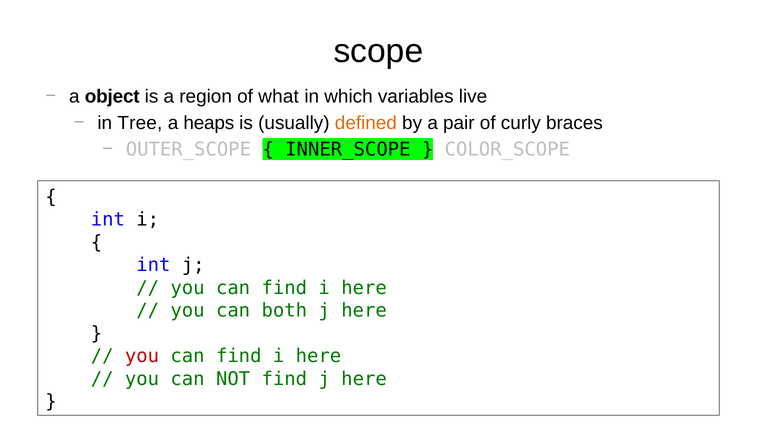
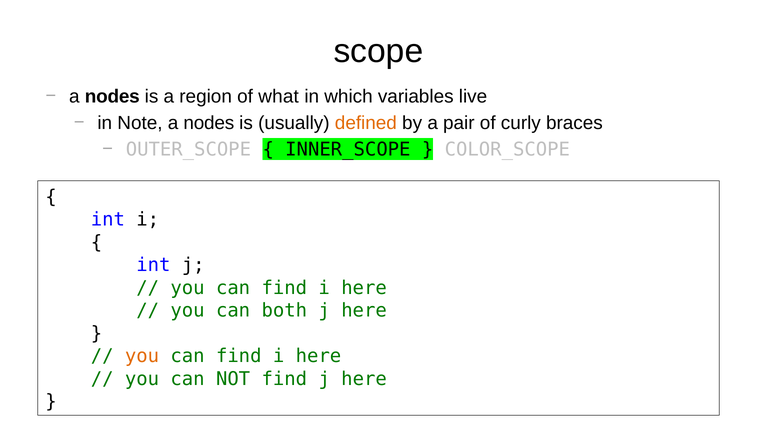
object: object -> nodes (112, 96)
Tree: Tree -> Note (140, 123)
heaps: heaps -> nodes (209, 123)
you colour: red -> orange (142, 356)
